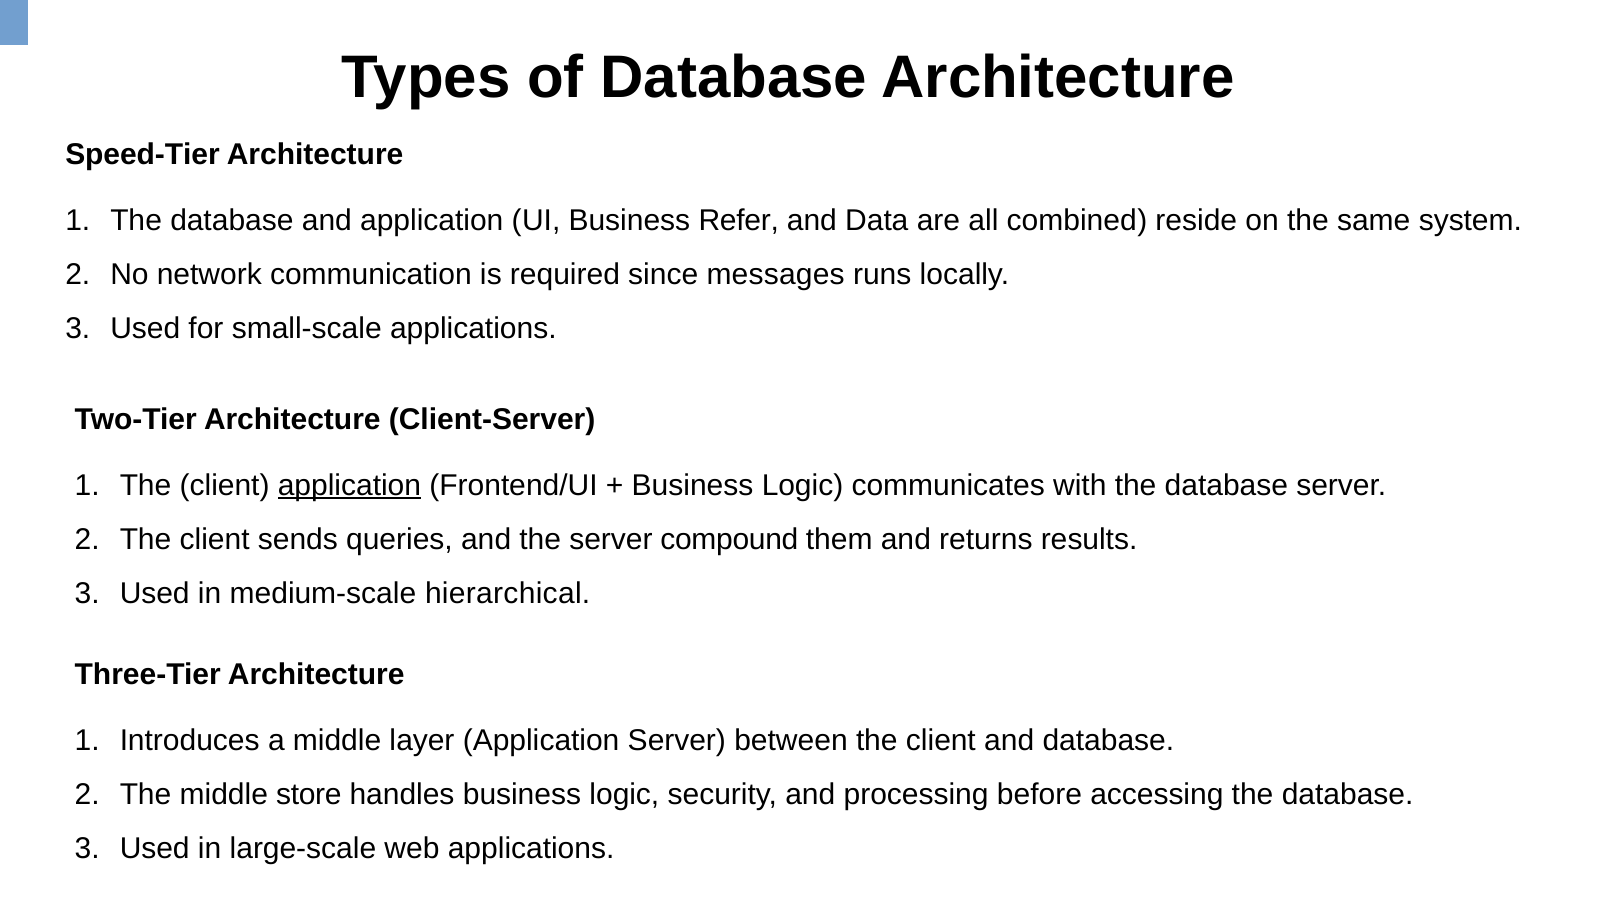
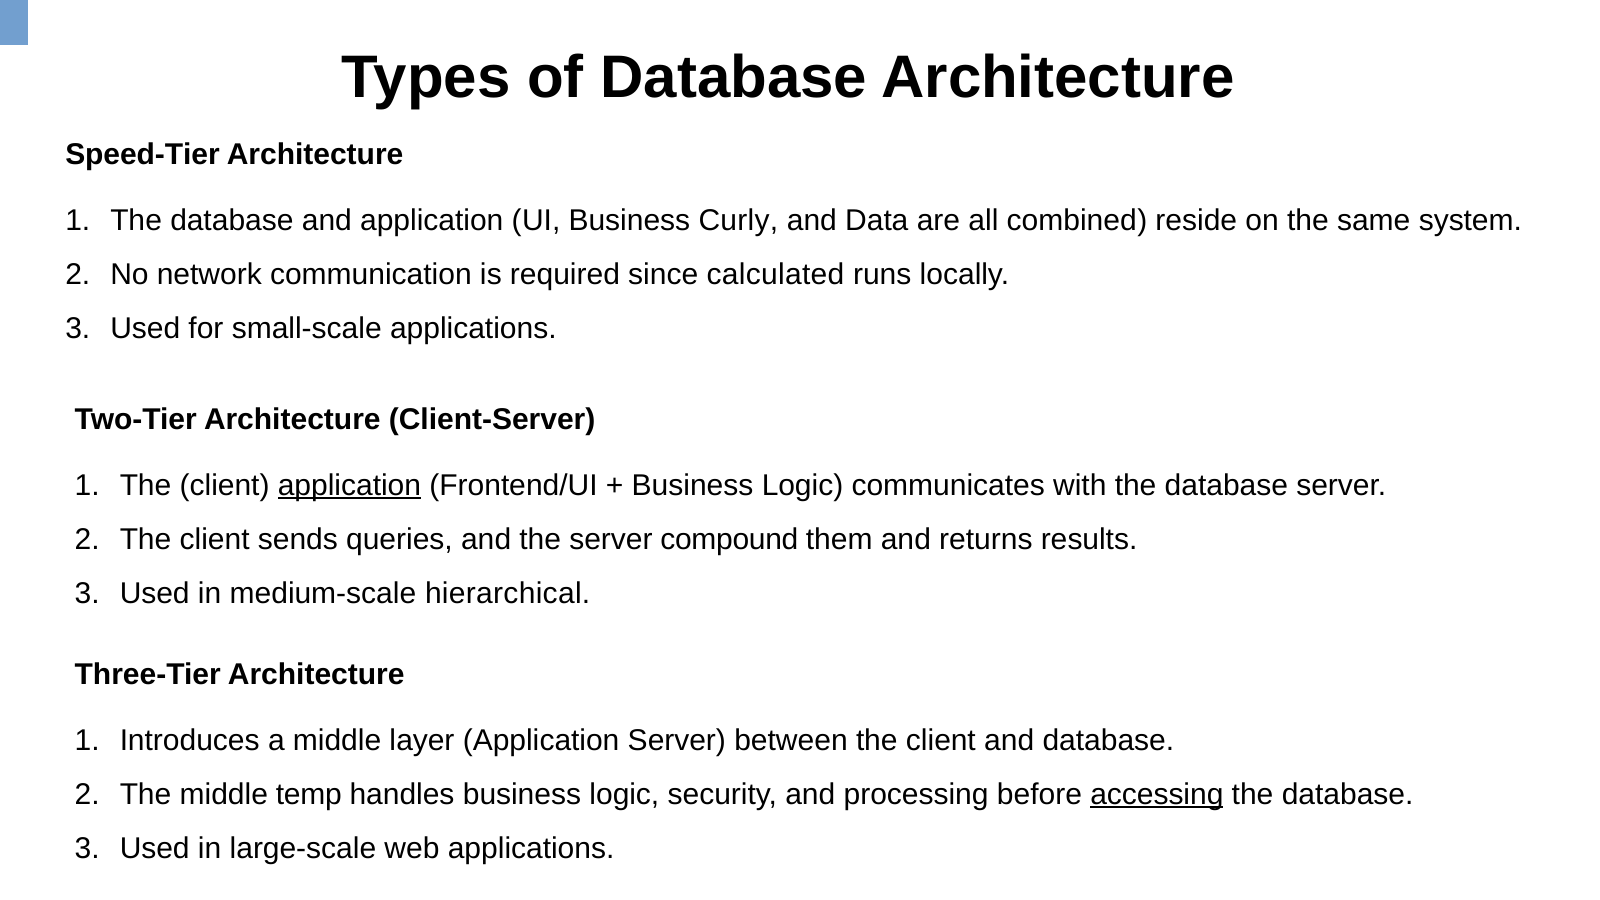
Refer: Refer -> Curly (738, 221)
messages: messages -> calculated (776, 275)
store: store -> temp (309, 794)
accessing underline: none -> present (1157, 794)
